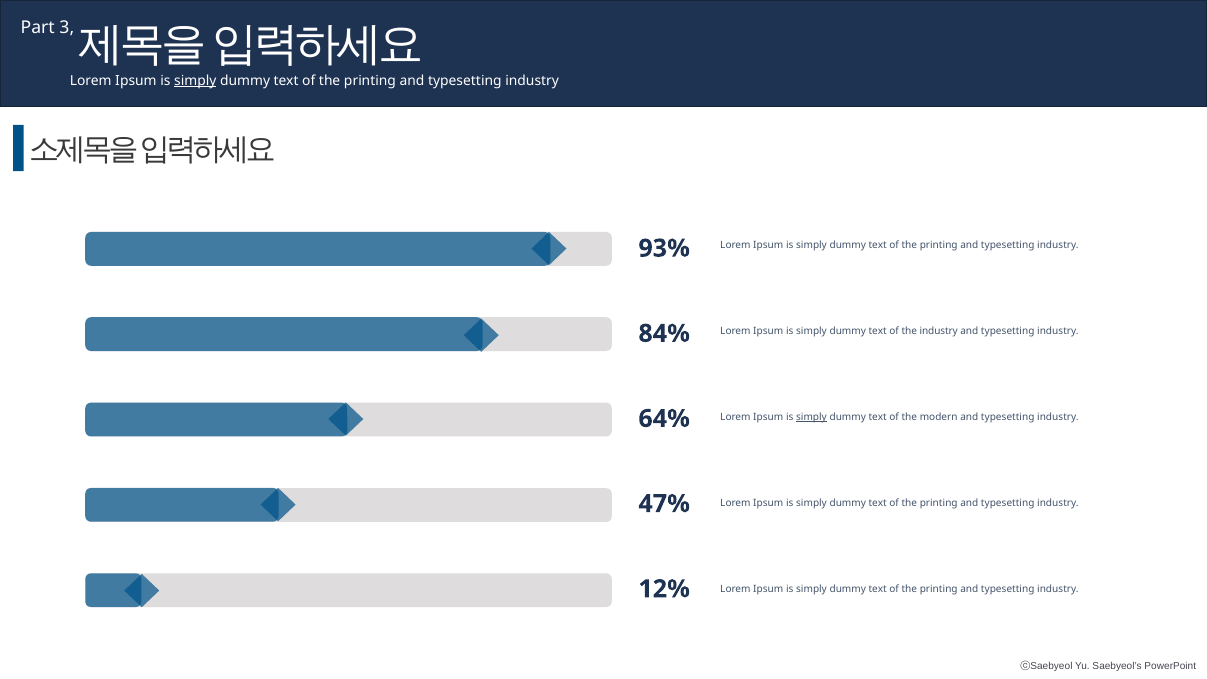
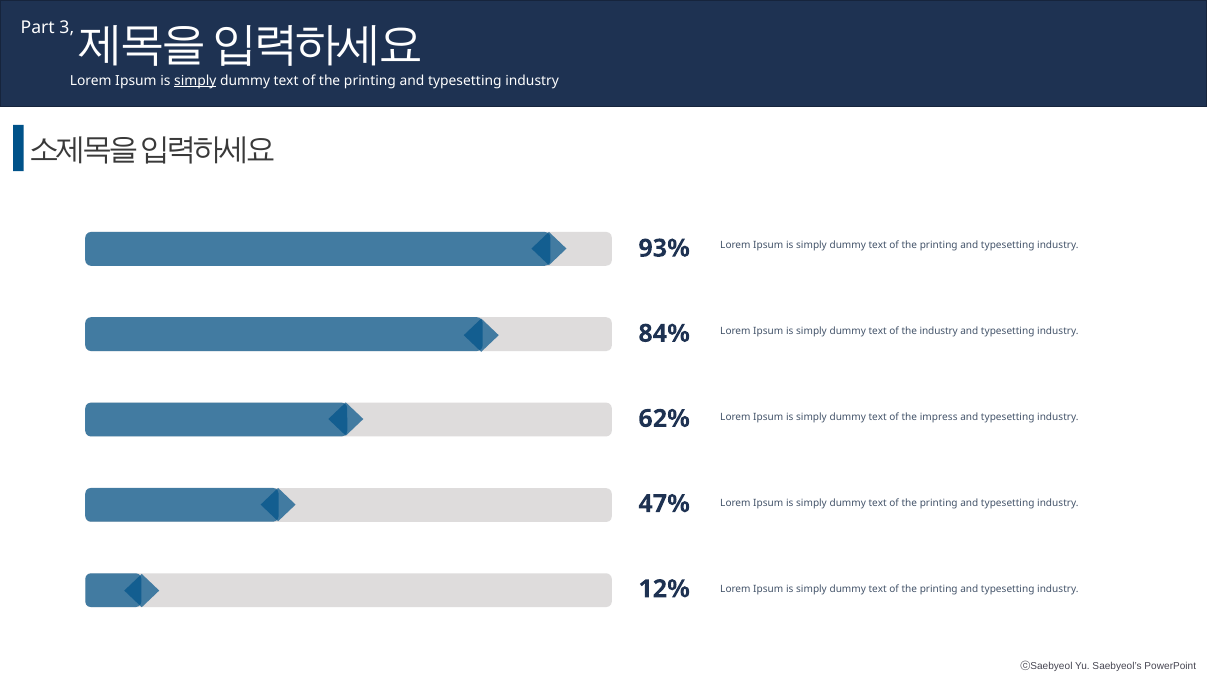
64%: 64% -> 62% (664, 419)
simply underline: present -> none (812, 417)
modern: modern -> impress (939, 417)
